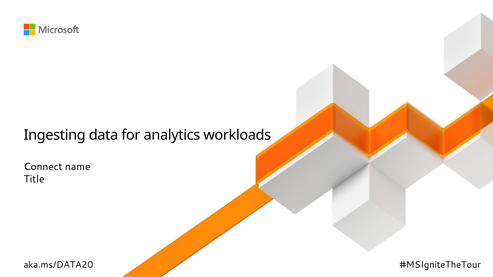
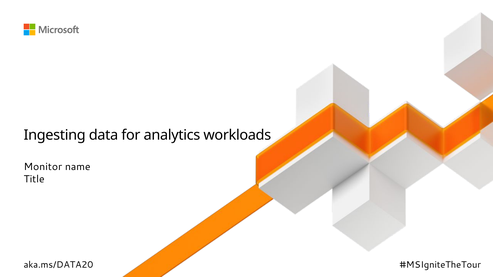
Connect: Connect -> Monitor (43, 167)
